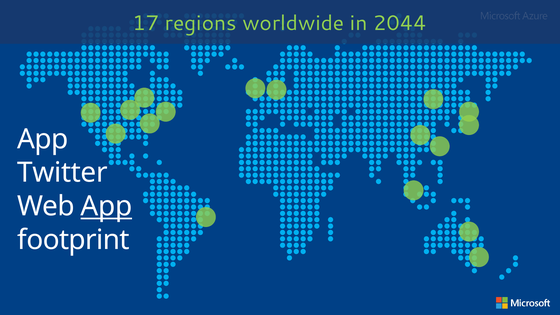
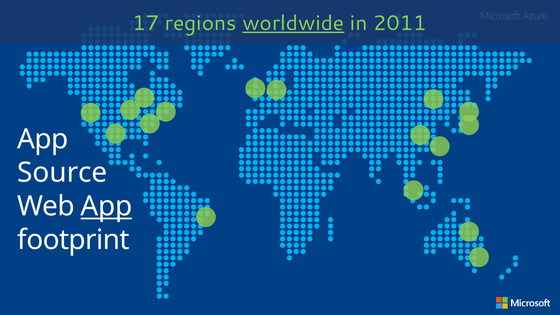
worldwide underline: none -> present (293, 23)
2044: 2044 -> 2011 (400, 23)
Twitter: Twitter -> Source (62, 173)
